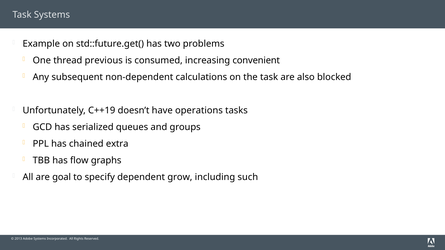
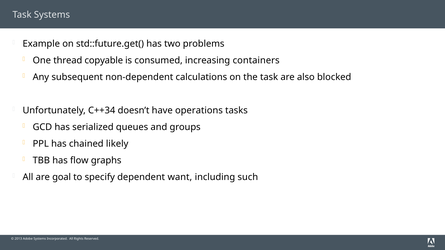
previous: previous -> copyable (104, 61)
convenient: convenient -> containers (256, 61)
C++19: C++19 -> C++34 (102, 111)
extra: extra -> likely (117, 144)
grow: grow -> want (180, 177)
